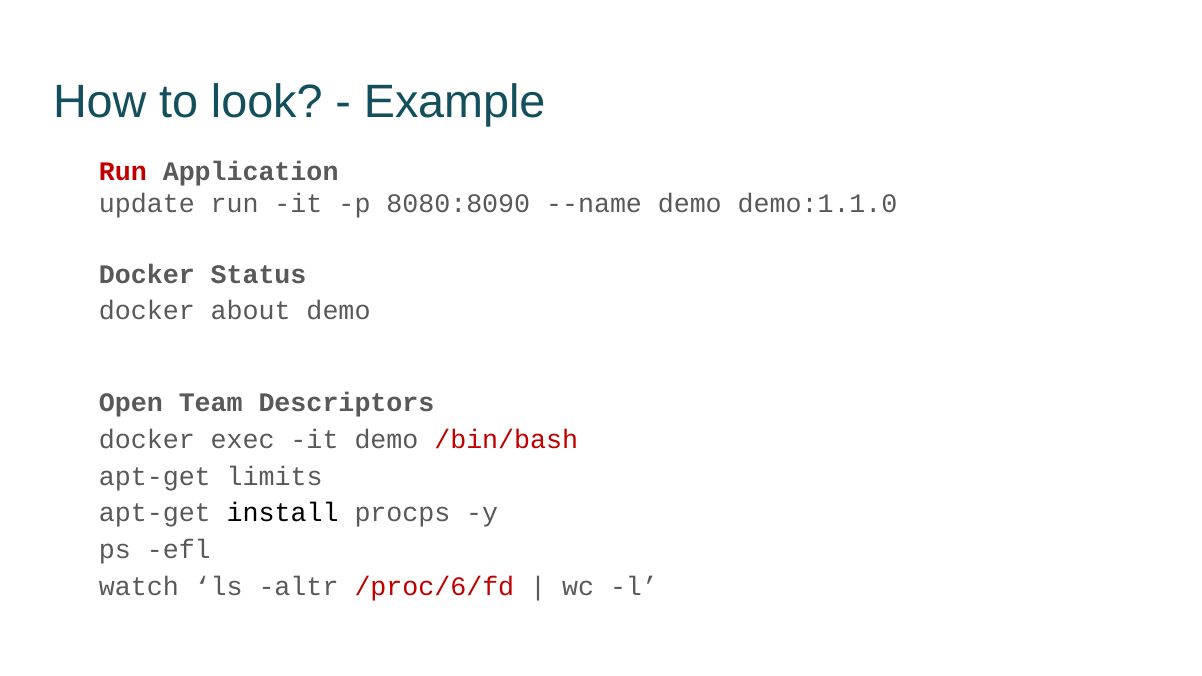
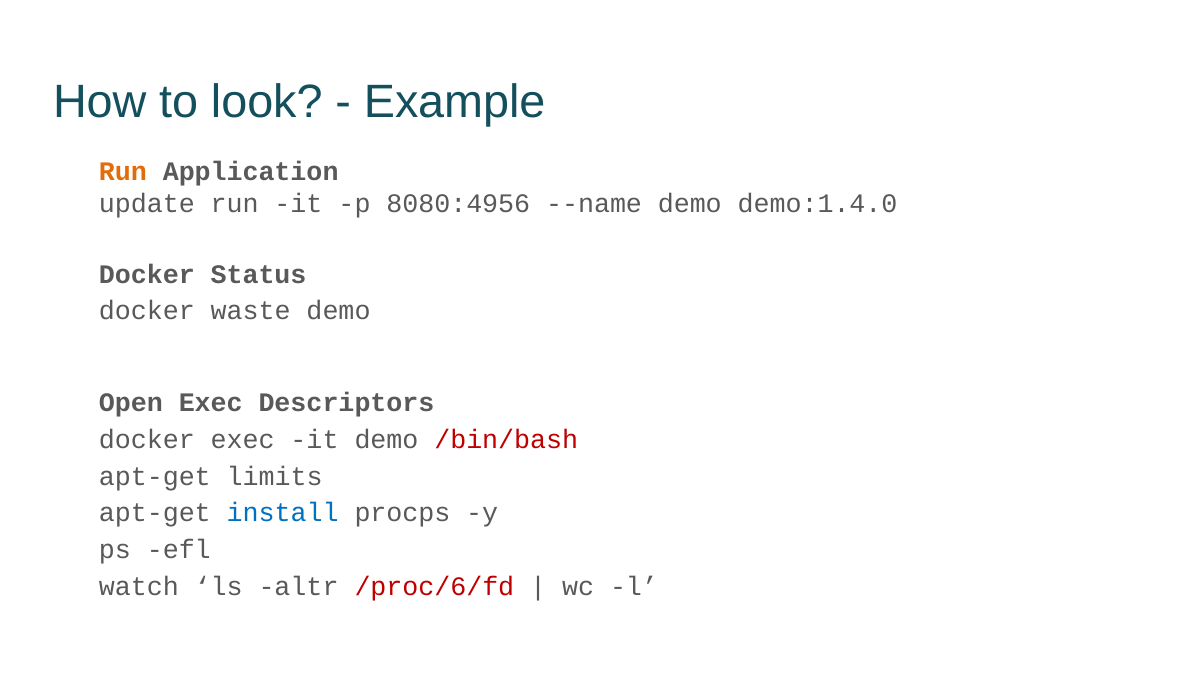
Run colour: red -> orange (123, 172)
8080:8090: 8080:8090 -> 8080:4956 (458, 204)
demo:1.1.0: demo:1.1.0 -> demo:1.4.0 (818, 204)
about: about -> waste (251, 311)
Open Team: Team -> Exec (211, 403)
install colour: black -> blue (283, 513)
